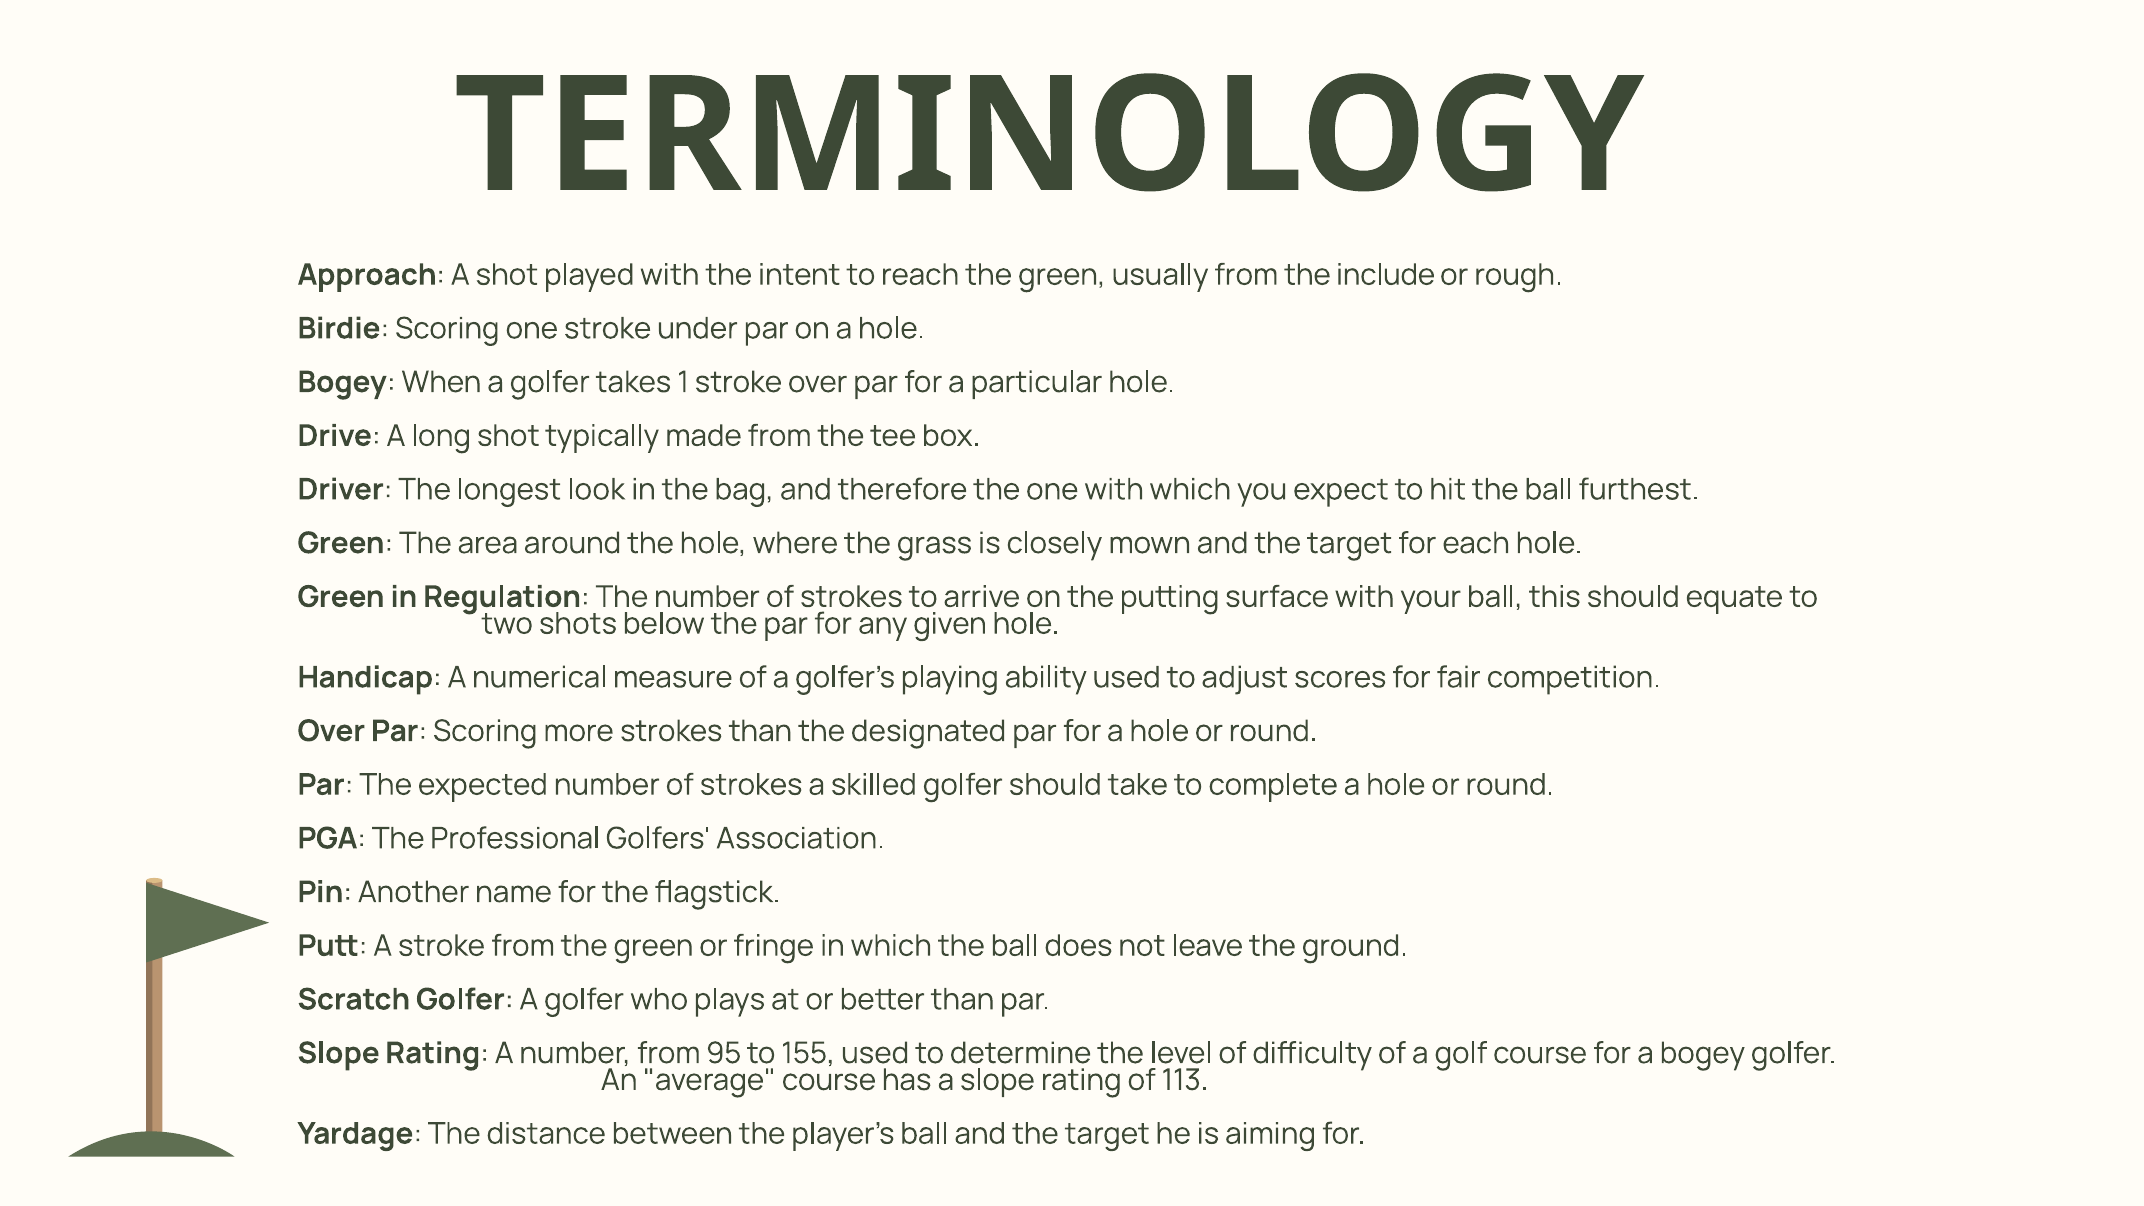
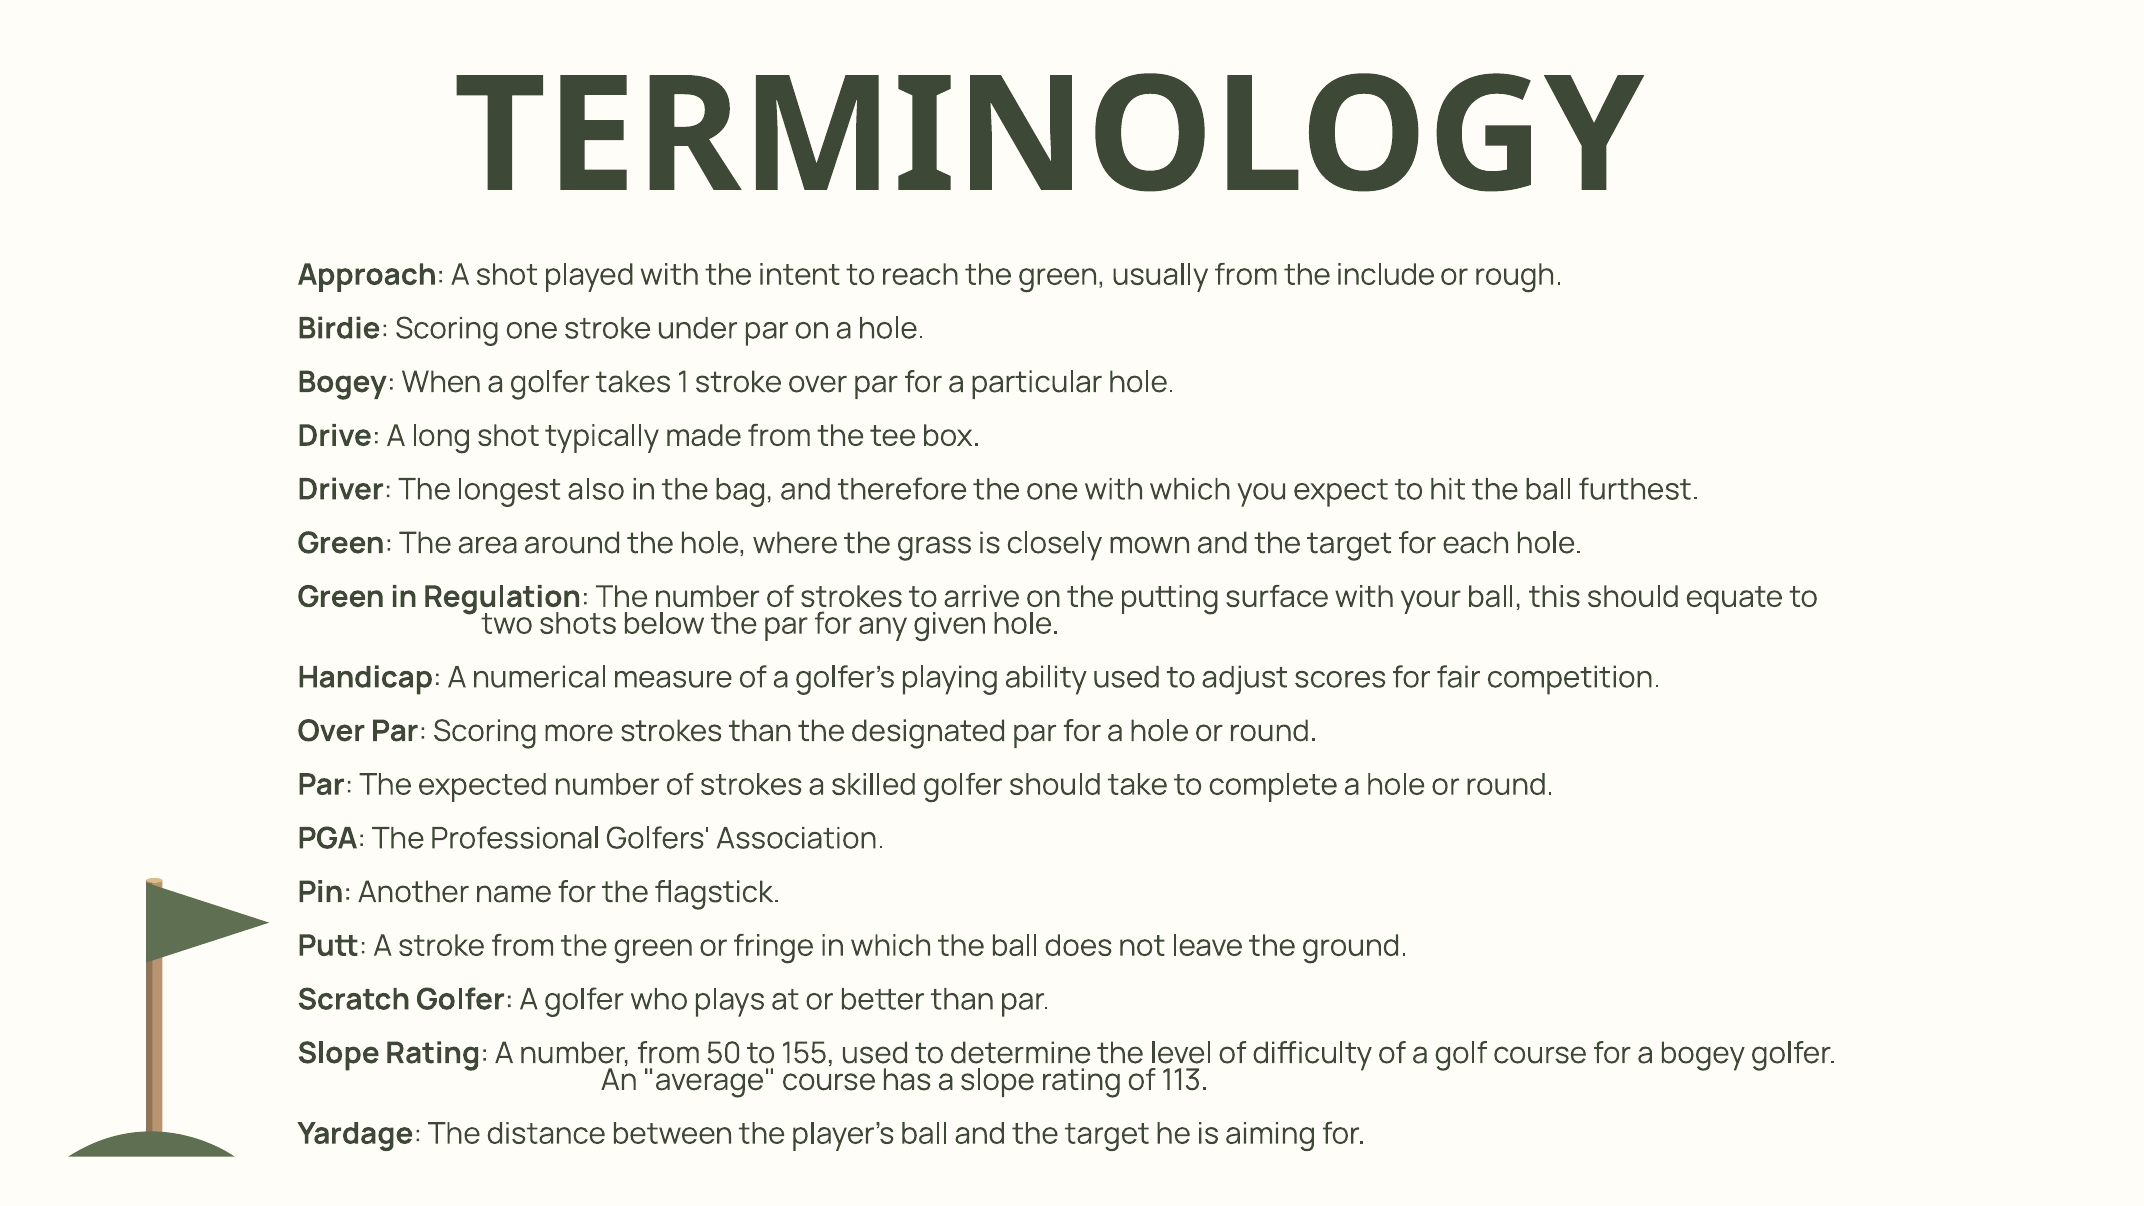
look: look -> also (596, 490)
95: 95 -> 50 (724, 1053)
